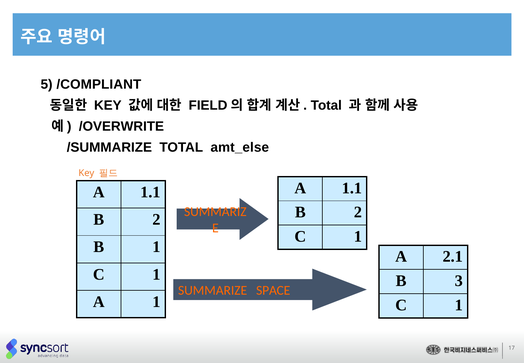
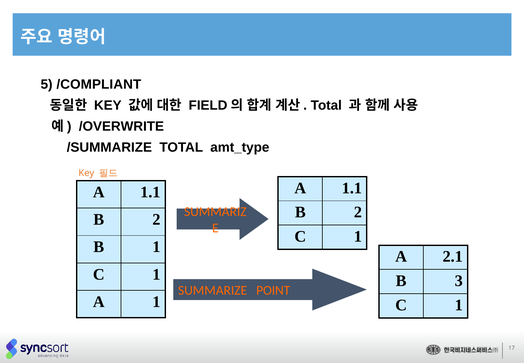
amt_else: amt_else -> amt_type (240, 147)
SPACE: SPACE -> POINT (273, 290)
